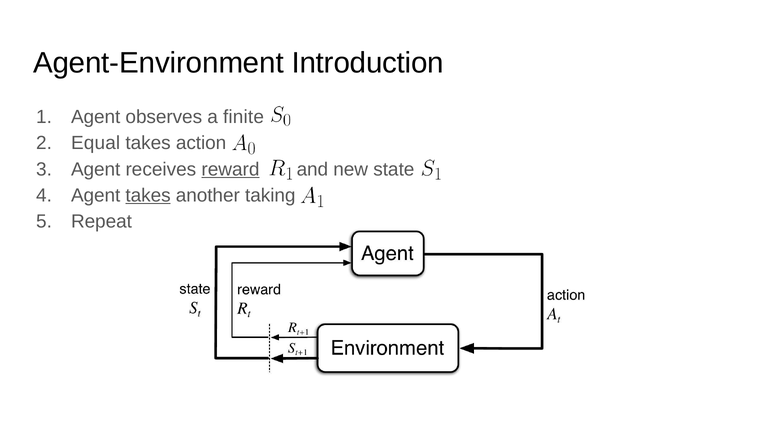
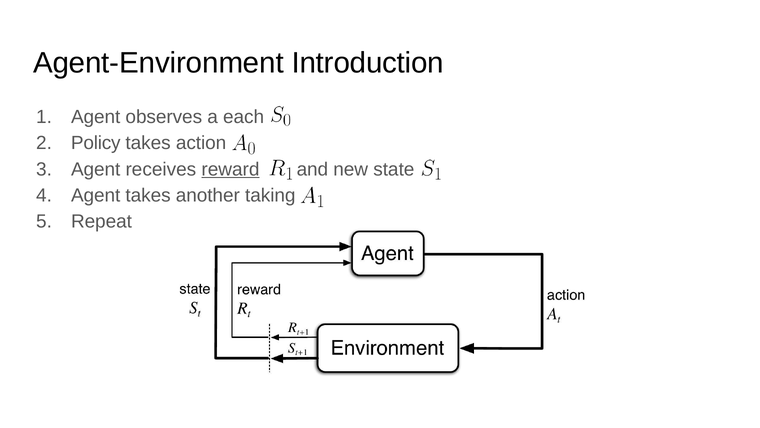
finite: finite -> each (244, 117)
Equal: Equal -> Policy (96, 143)
takes underline: present -> none (148, 195)
